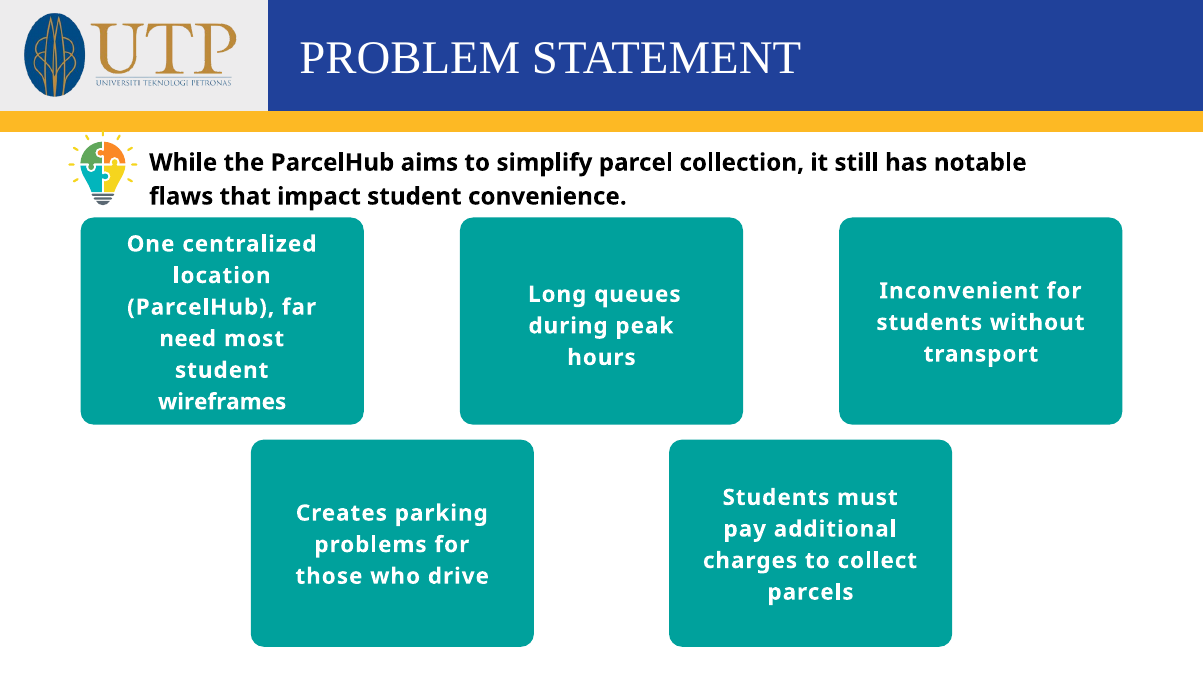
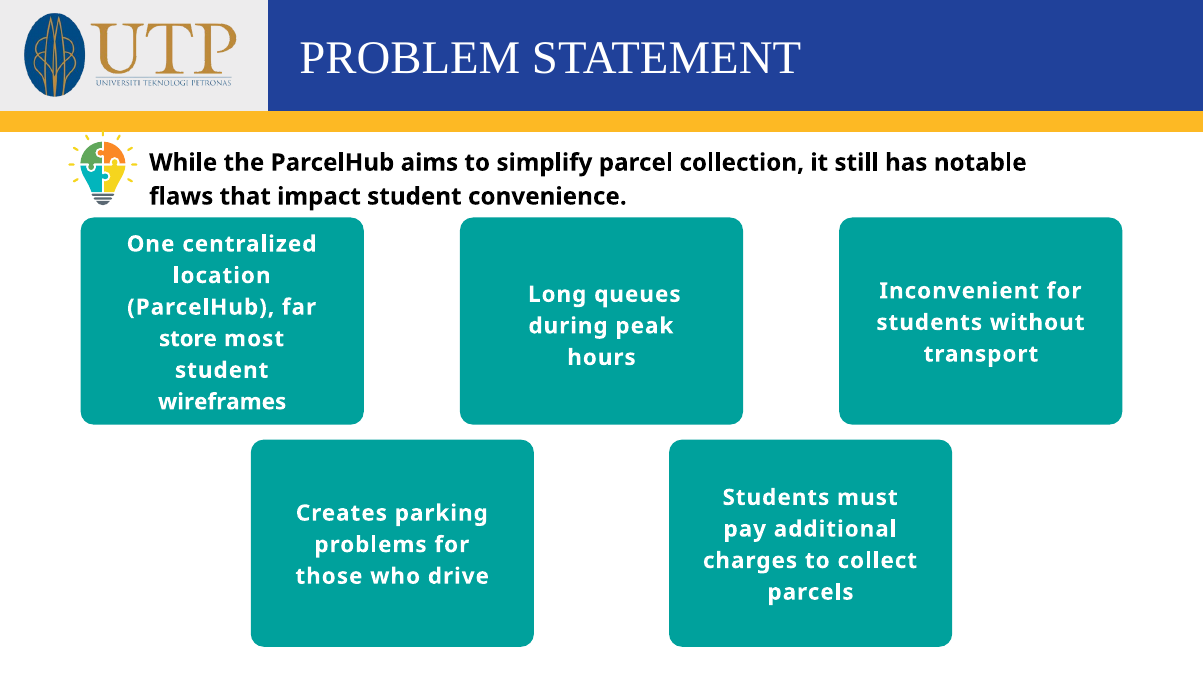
need: need -> store (188, 339)
